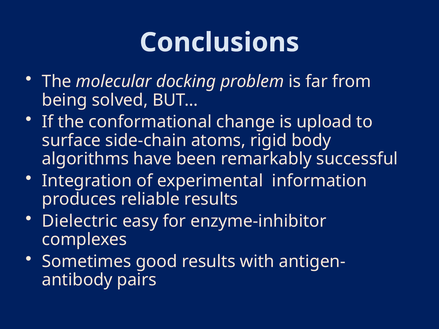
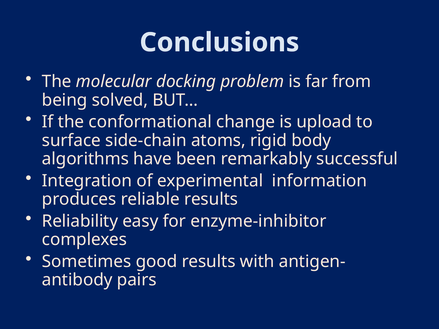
Dielectric: Dielectric -> Reliability (80, 221)
